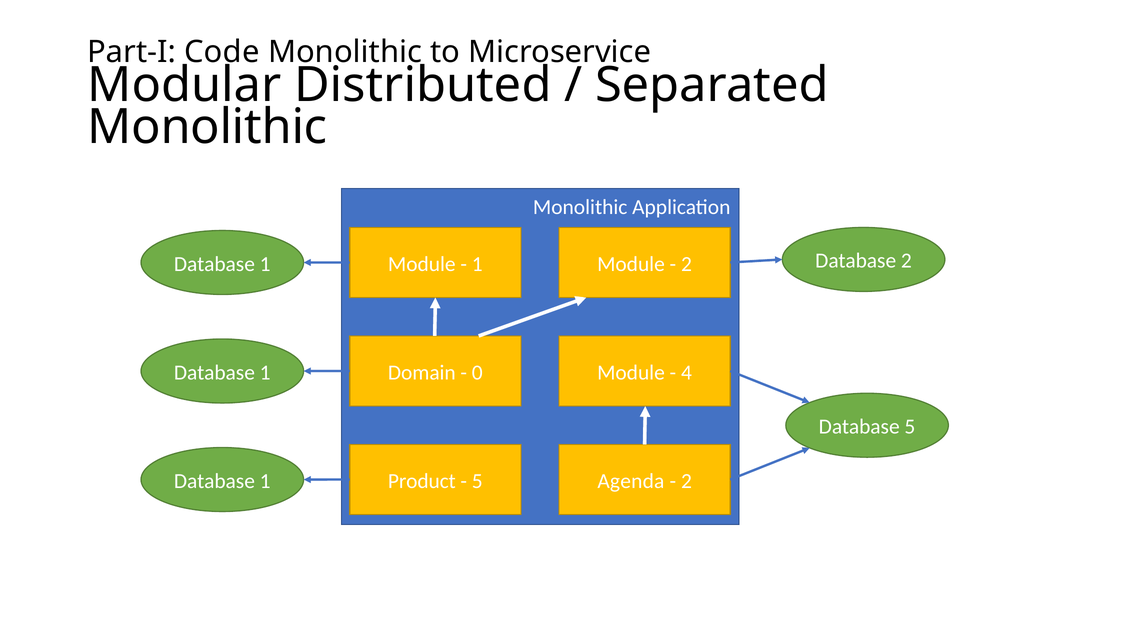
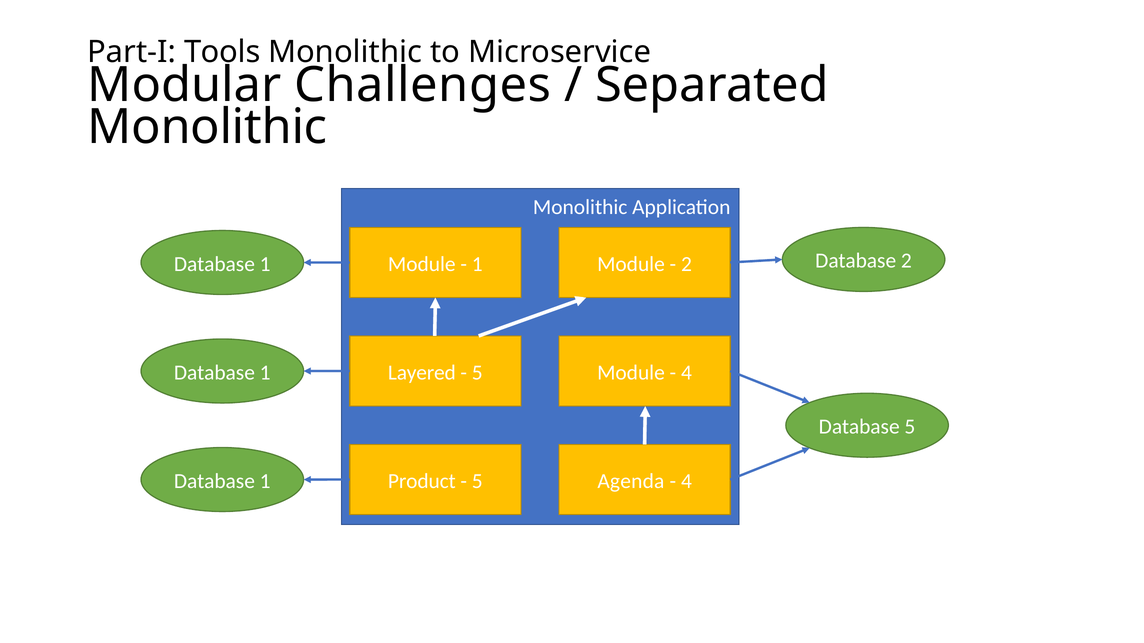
Code: Code -> Tools (222, 52)
Distributed: Distributed -> Challenges (423, 85)
Domain: Domain -> Layered (422, 373)
0: 0 -> 5 (477, 373)
2: 2 -> 4 (686, 481)
